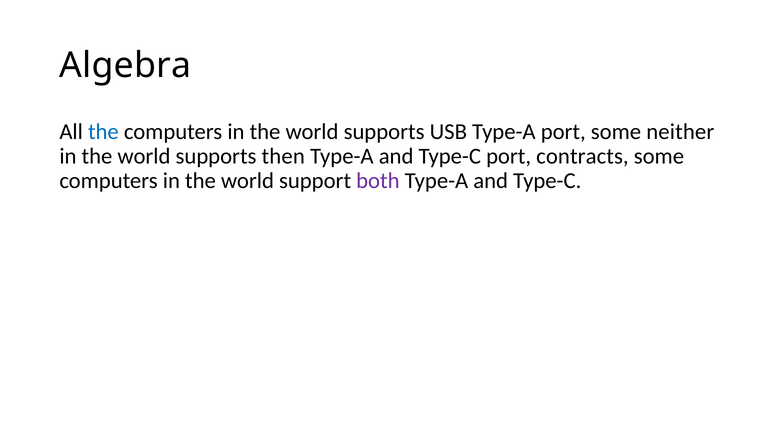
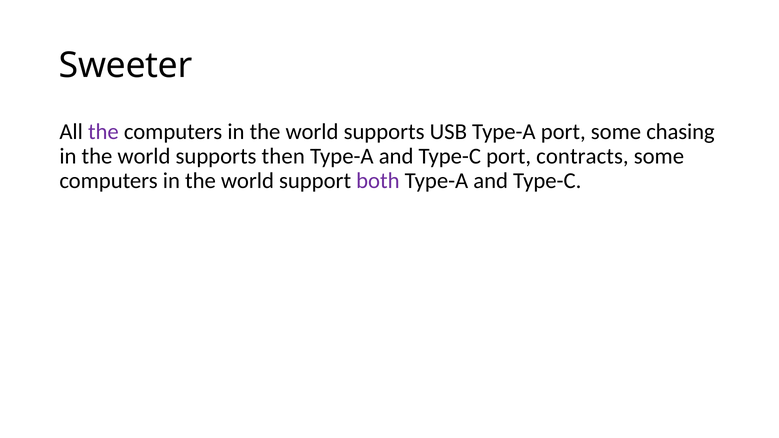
Algebra: Algebra -> Sweeter (126, 65)
the colour: blue -> purple (103, 132)
neither: neither -> chasing (680, 132)
